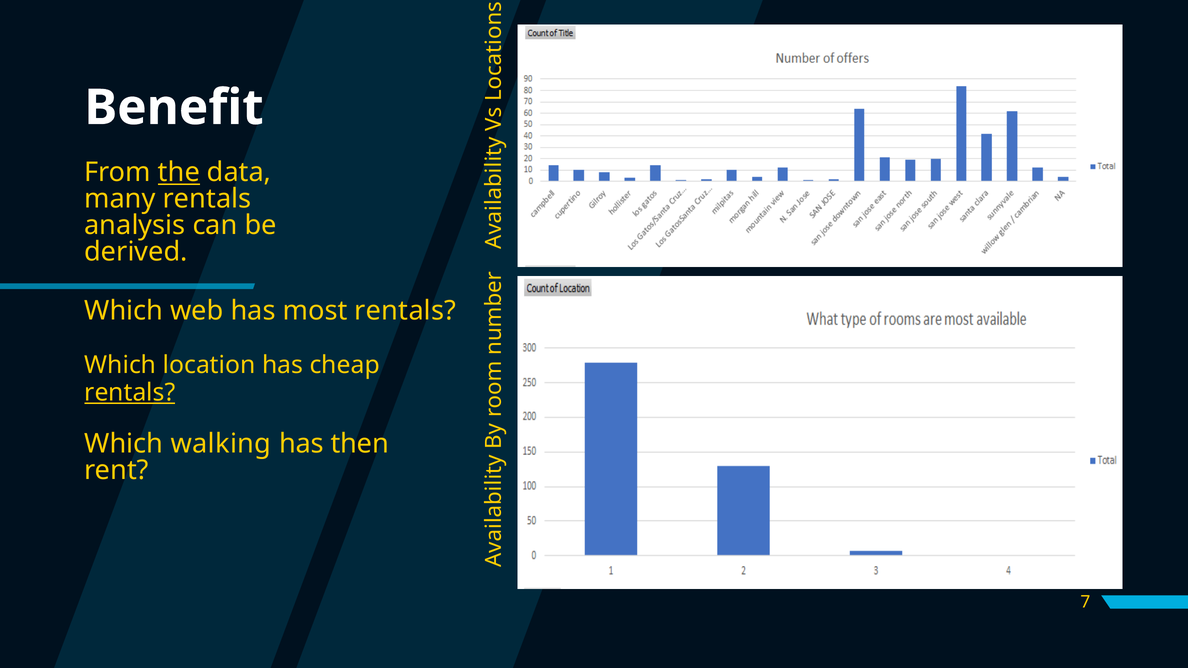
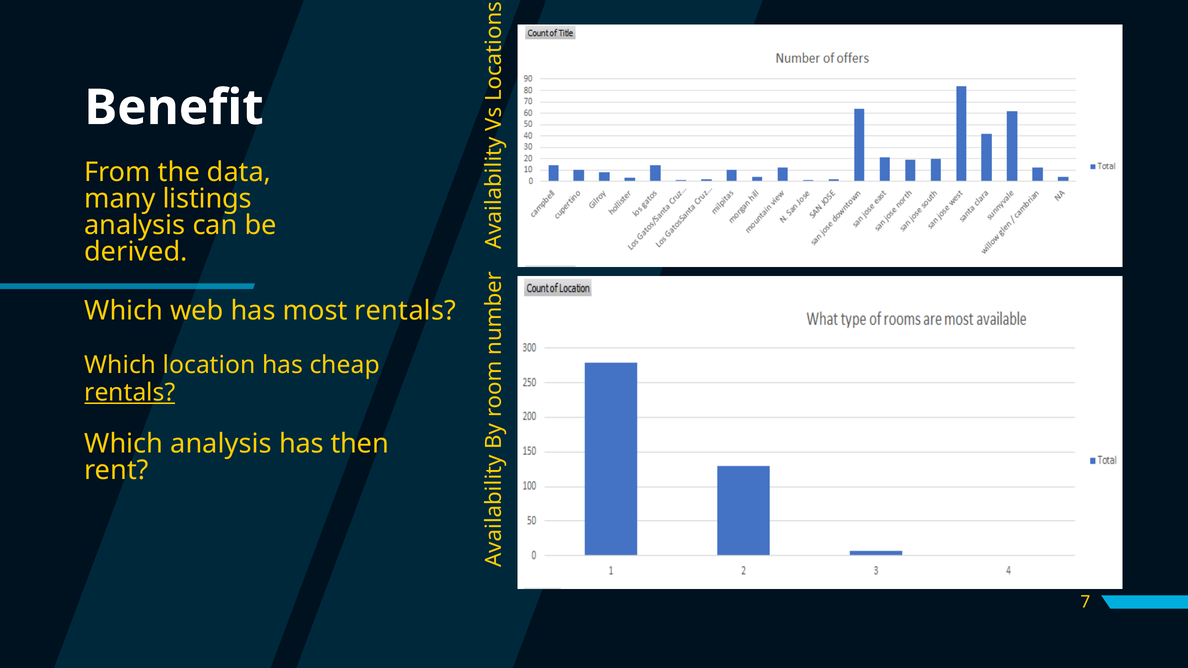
the underline: present -> none (179, 173)
many rentals: rentals -> listings (207, 199)
Which walking: walking -> analysis (221, 444)
